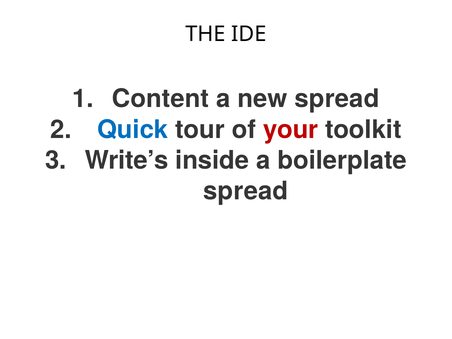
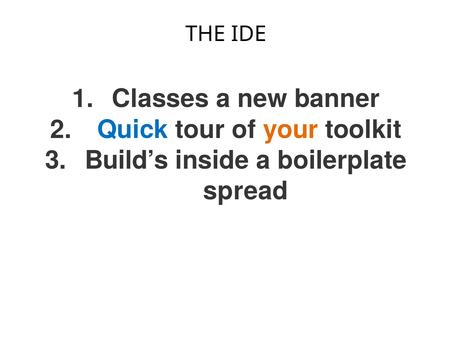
Content: Content -> Classes (161, 99)
new spread: spread -> banner (337, 99)
your colour: red -> orange (291, 130)
Write’s: Write’s -> Build’s (127, 160)
